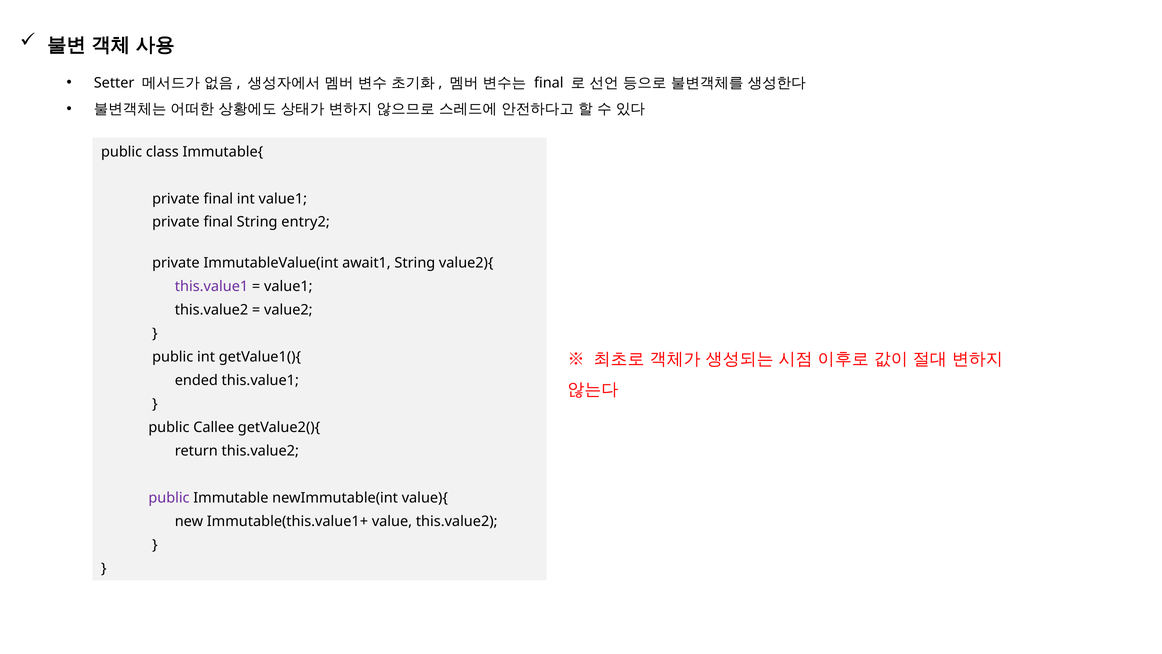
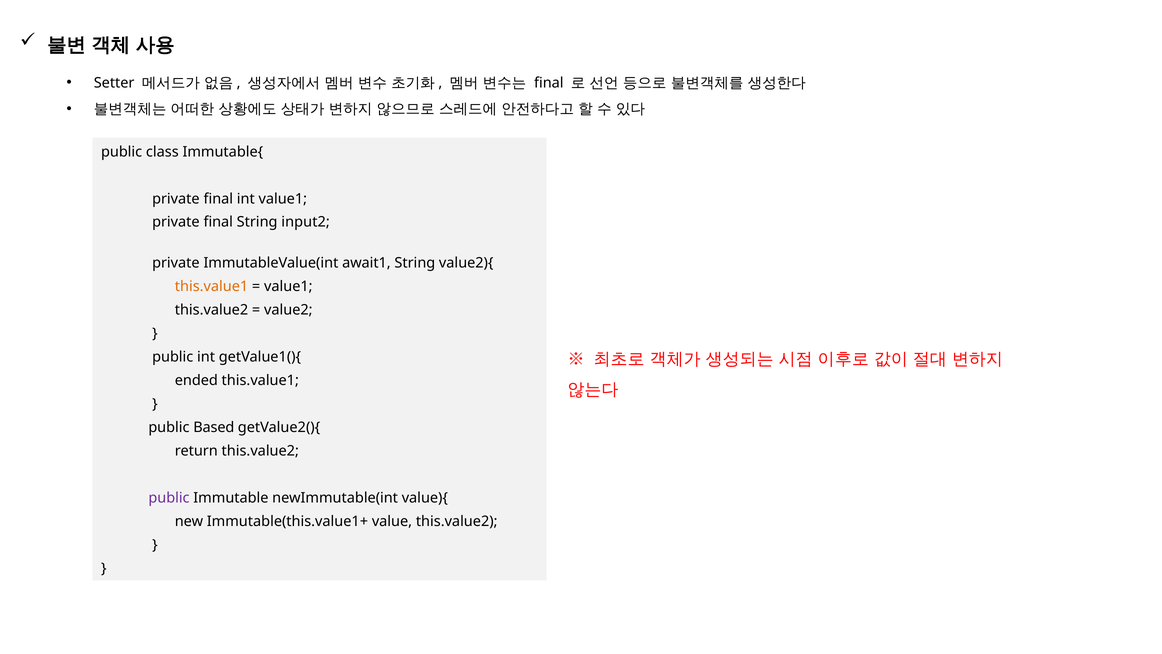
entry2: entry2 -> input2 (306, 222)
this.value1 colour: purple -> orange (212, 286)
Callee: Callee -> Based (214, 427)
